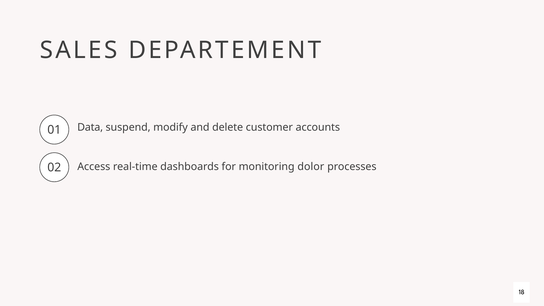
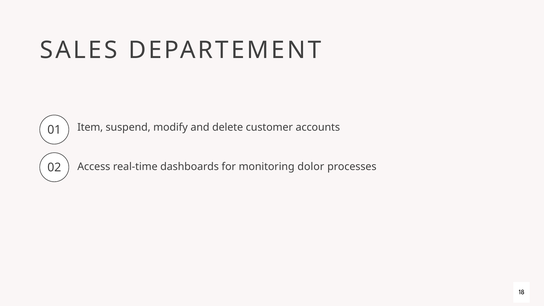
Data: Data -> Item (90, 127)
